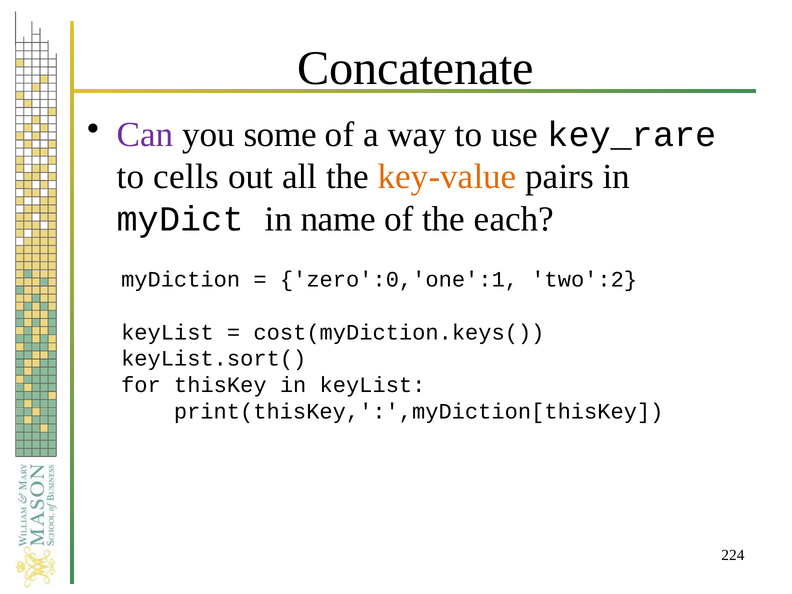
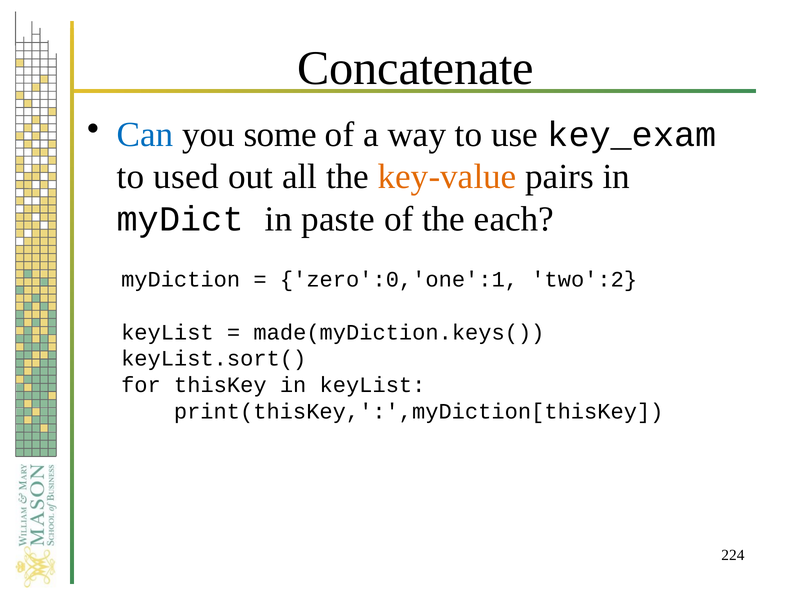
Can colour: purple -> blue (145, 135)
key_rare: key_rare -> key_exam (632, 135)
cells: cells -> used (186, 177)
name: name -> paste (338, 219)
cost(myDiction.keys(: cost(myDiction.keys( -> made(myDiction.keys( (399, 332)
